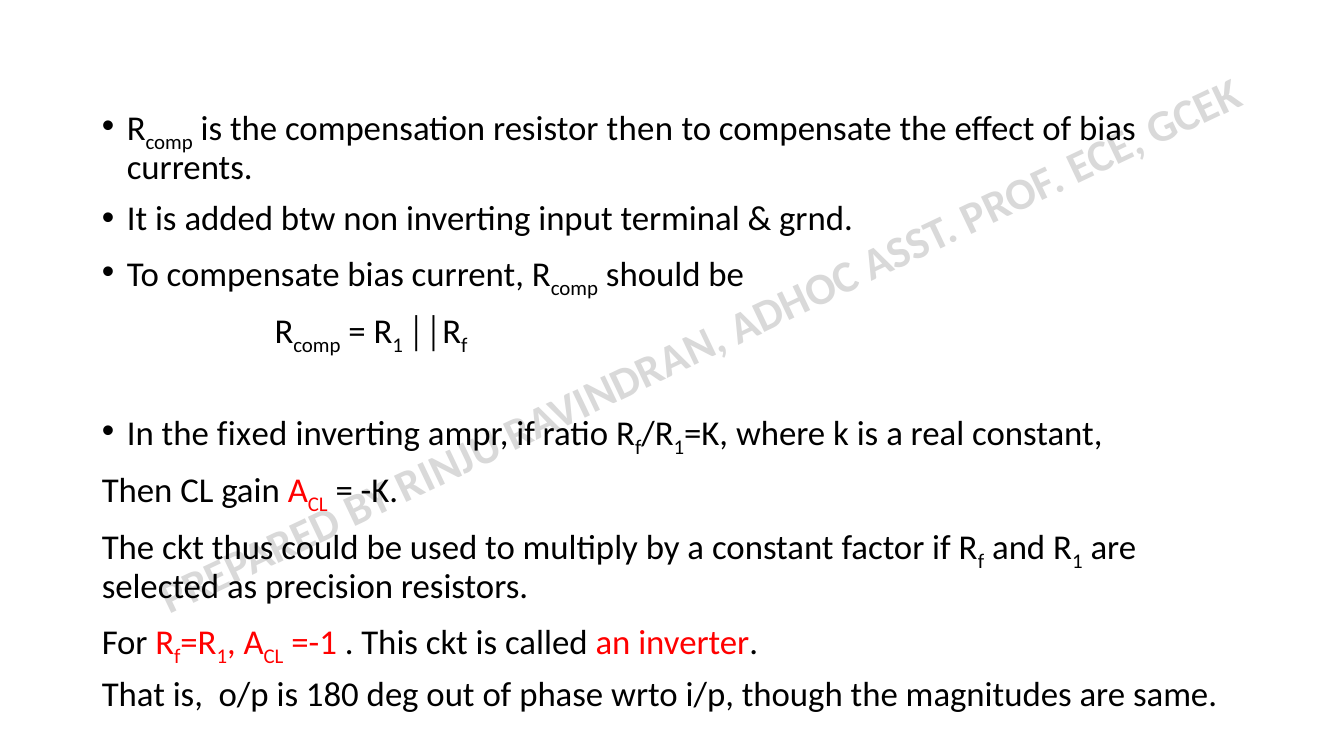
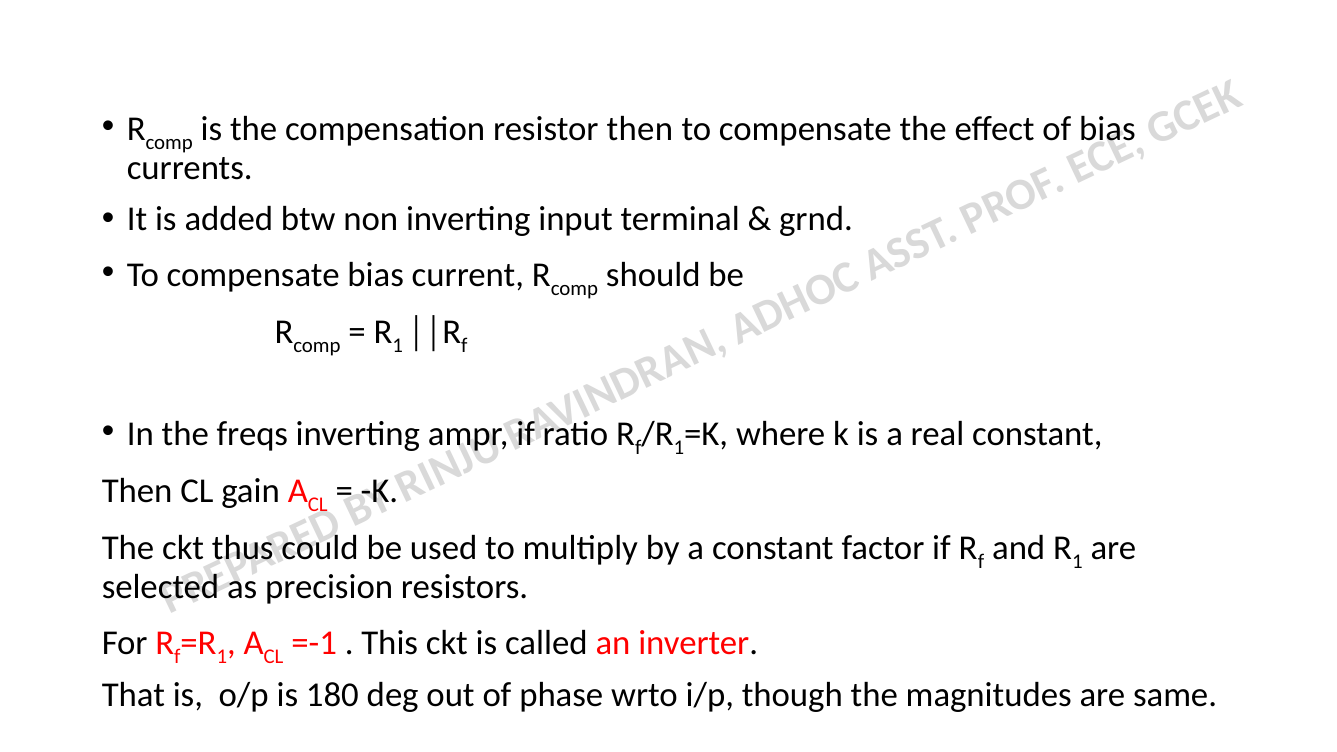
fixed: fixed -> freqs (252, 434)
